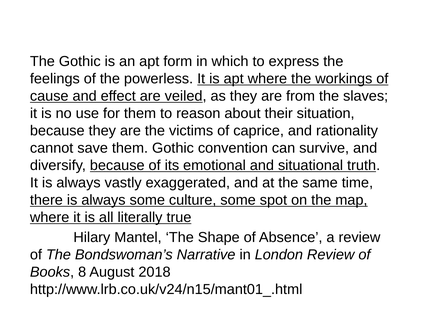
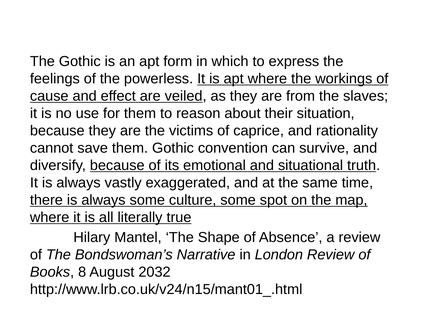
2018: 2018 -> 2032 (155, 273)
